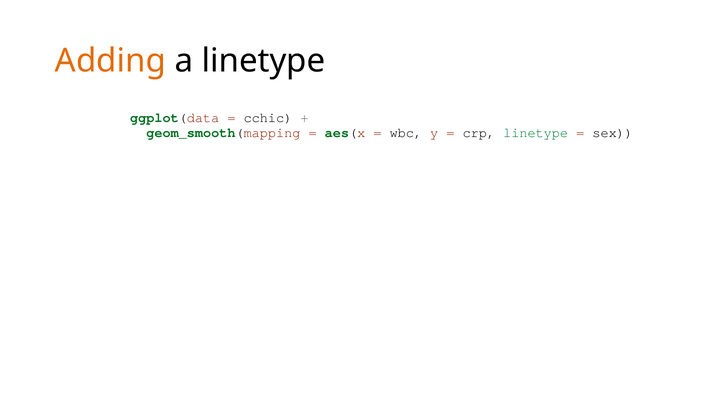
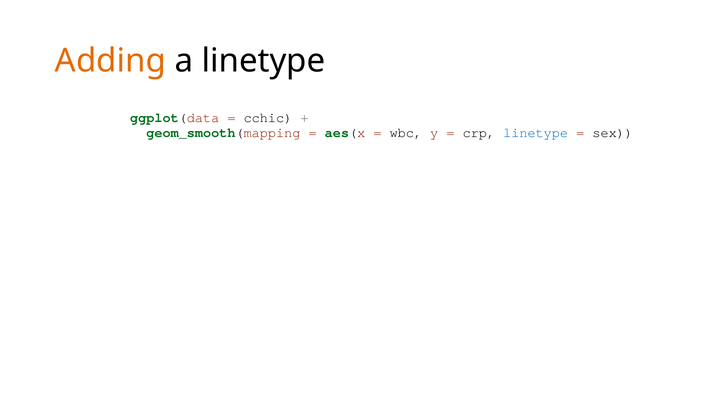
linetype colour: green -> blue (536, 132)
